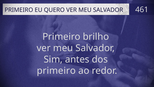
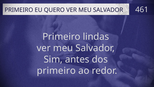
brilho: brilho -> lindas (96, 37)
